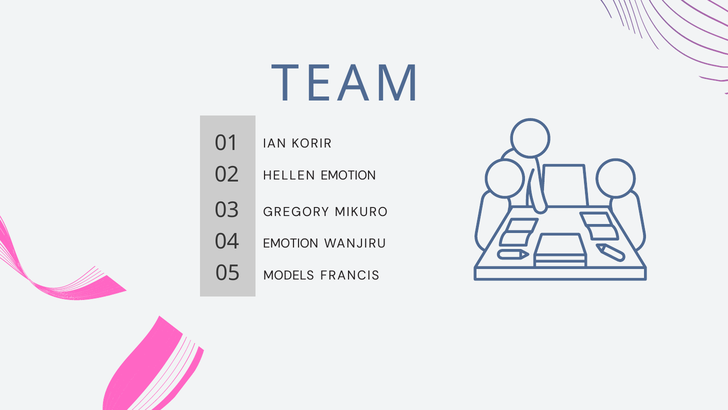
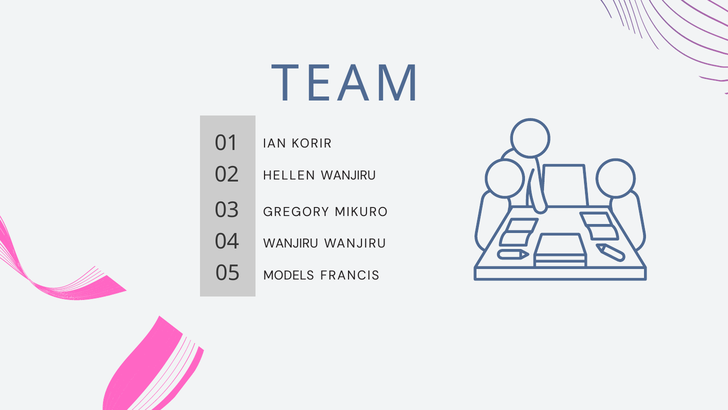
HELLEN EMOTION: EMOTION -> WANJIRU (348, 175)
EMOTION: EMOTION -> WANJIRU (291, 243)
